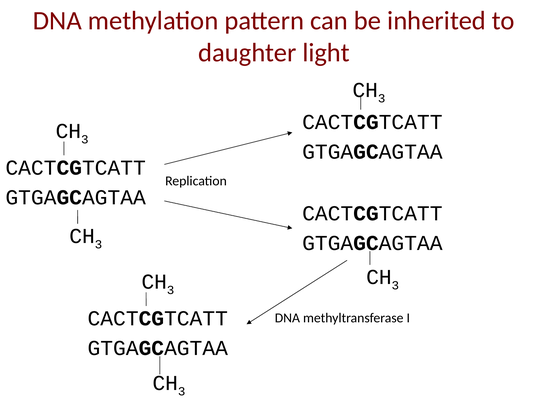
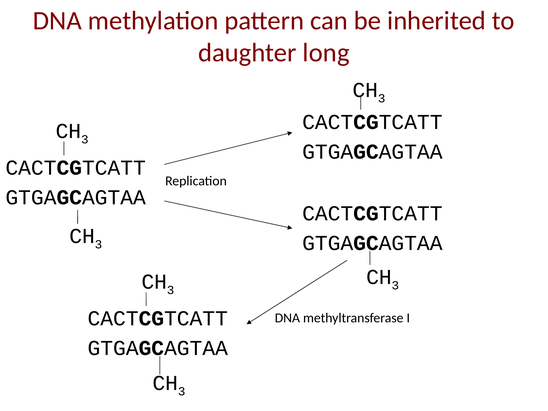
light: light -> long (326, 53)
